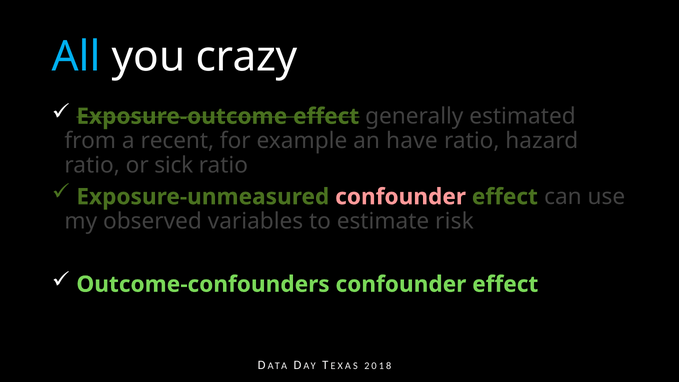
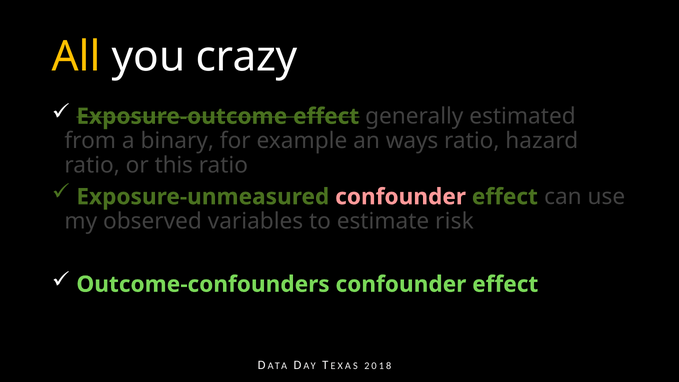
All colour: light blue -> yellow (76, 57)
recent: recent -> binary (177, 141)
have: have -> ways (412, 141)
sick: sick -> this (174, 165)
